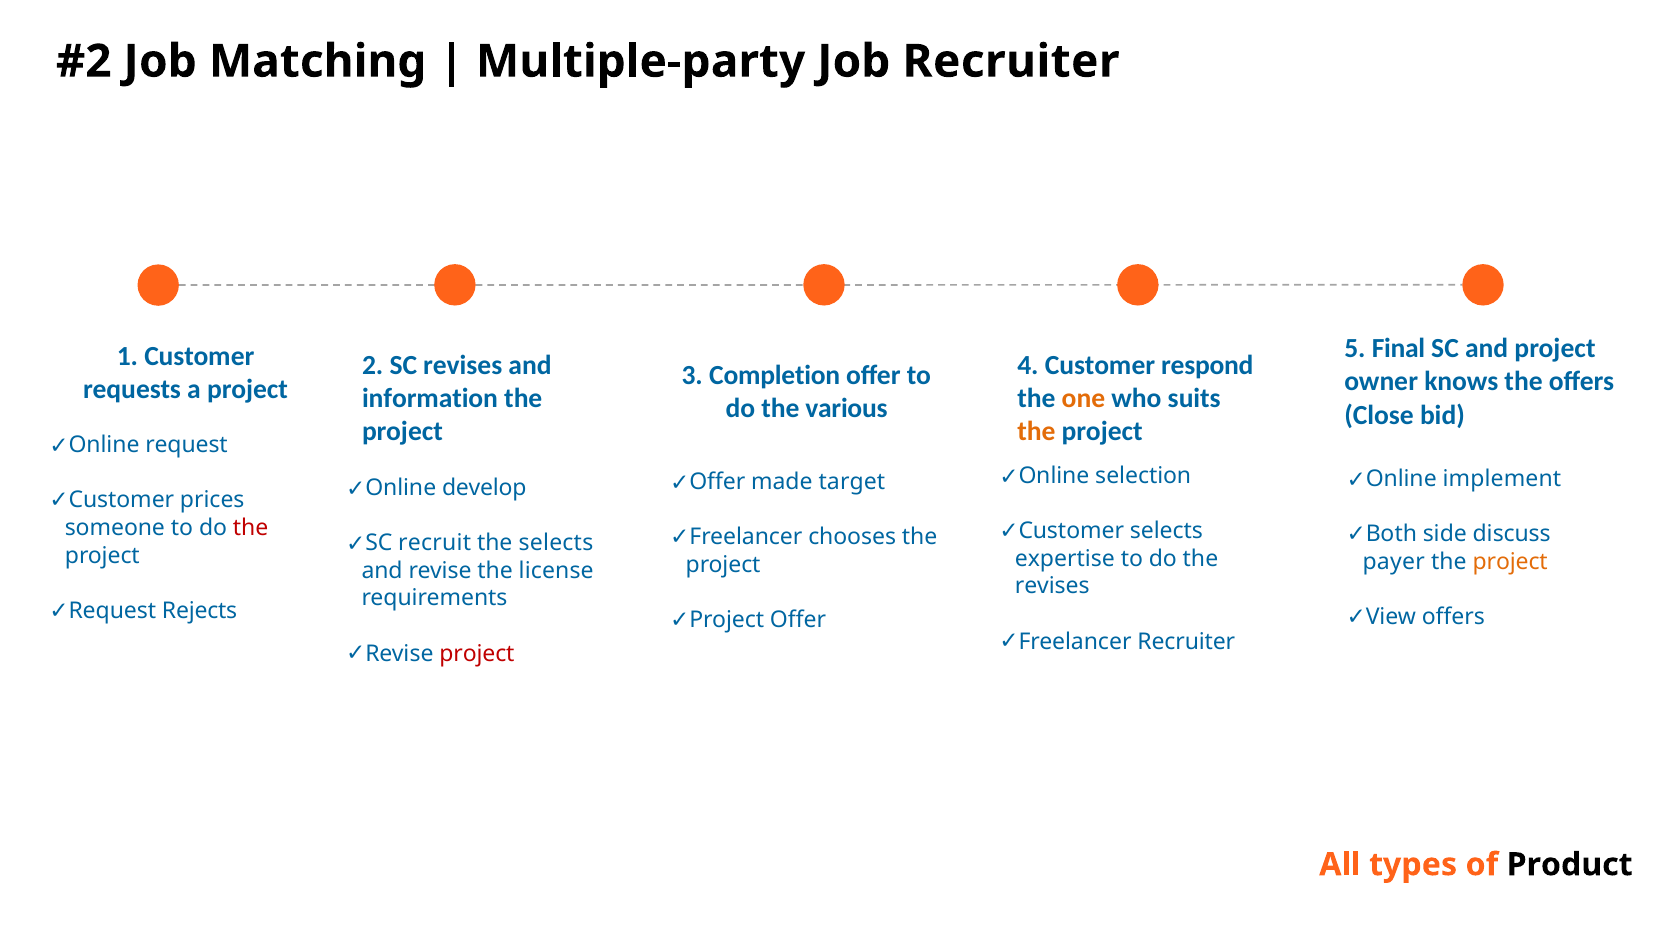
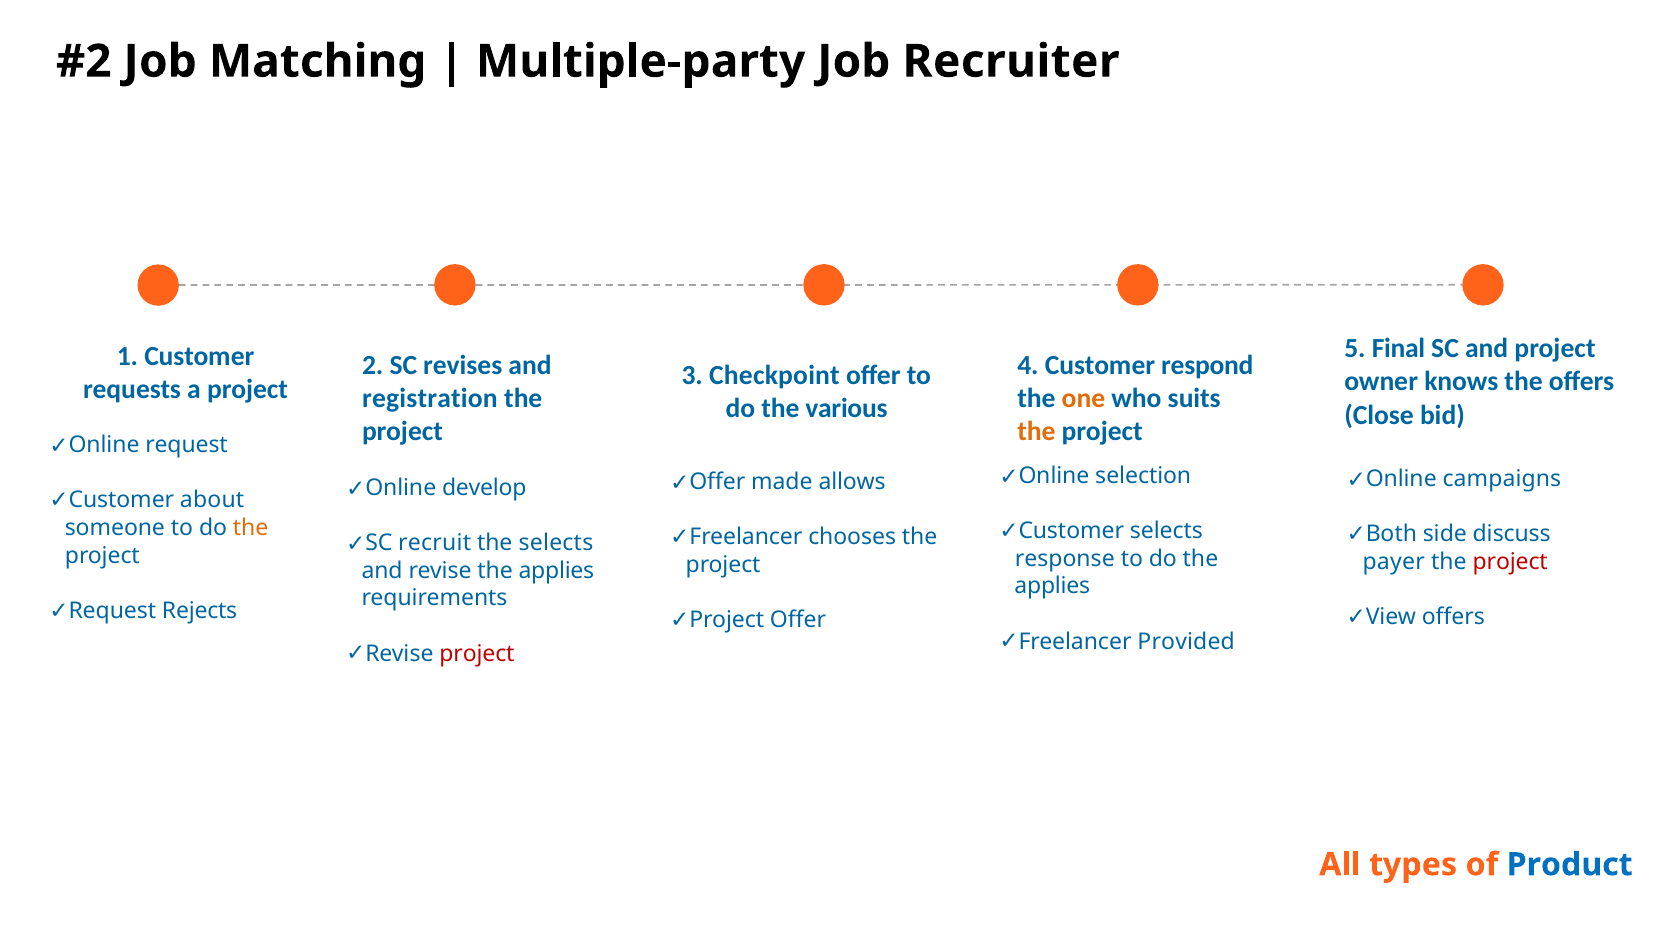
Completion: Completion -> Checkpoint (774, 375)
information: information -> registration (430, 398)
implement: implement -> campaigns (1502, 478)
target: target -> allows (852, 482)
prices: prices -> about (212, 500)
the colour: red -> orange (251, 528)
expertise: expertise -> response (1065, 558)
project colour: orange -> red (1510, 561)
revise the license: license -> applies (556, 570)
revises: revises -> applies (1052, 586)
Recruiter: Recruiter -> Provided (1186, 641)
Product colour: black -> blue (1570, 864)
